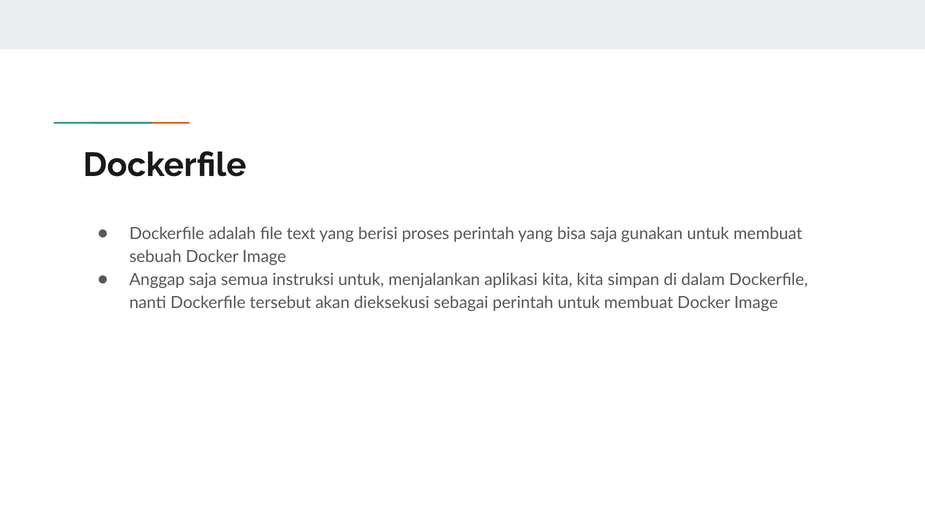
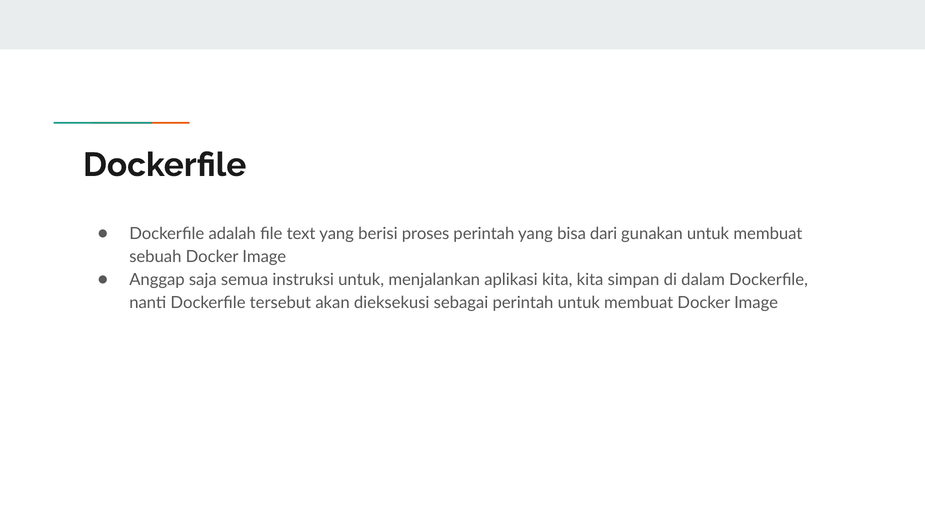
bisa saja: saja -> dari (604, 234)
